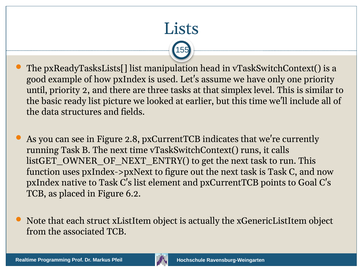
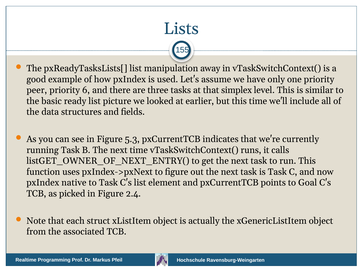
head: head -> away (210, 69)
until: until -> peer (37, 90)
2: 2 -> 6 (86, 90)
2.8: 2.8 -> 5.3 (132, 139)
placed: placed -> picked (72, 194)
6.2: 6.2 -> 2.4 (133, 194)
